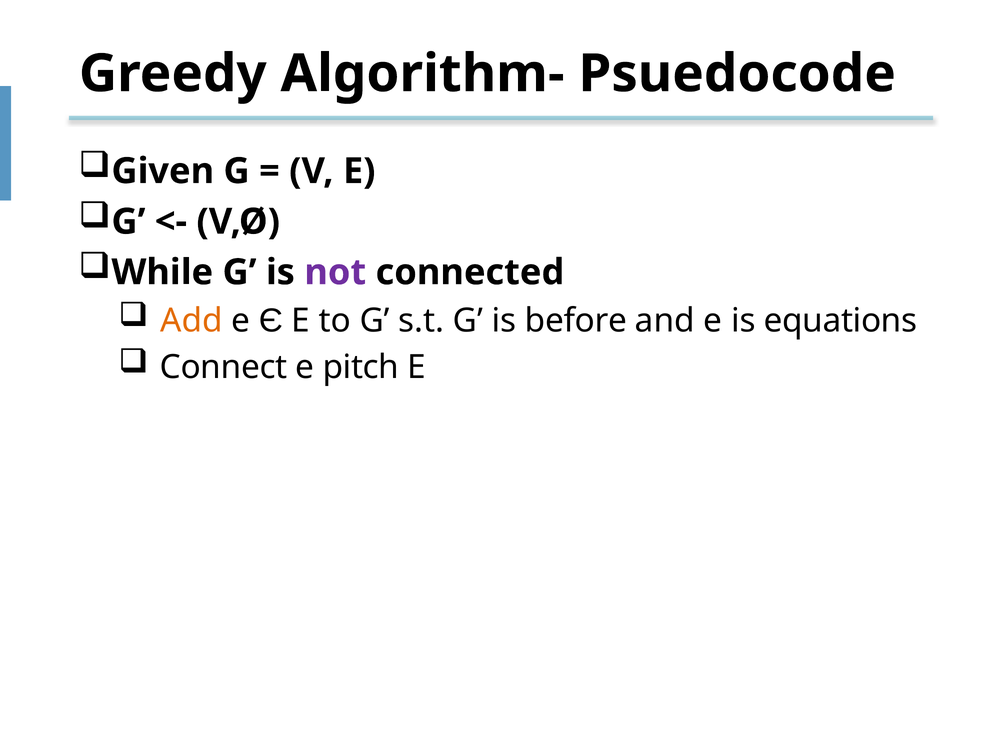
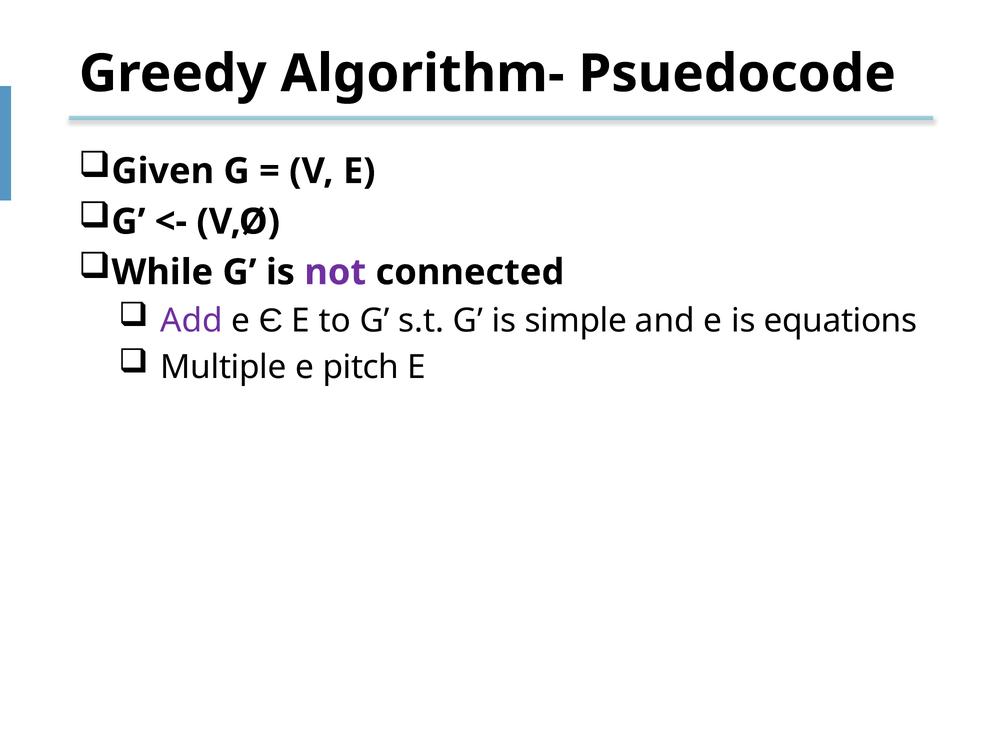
Add colour: orange -> purple (191, 321)
before: before -> simple (576, 321)
Connect: Connect -> Multiple (224, 367)
